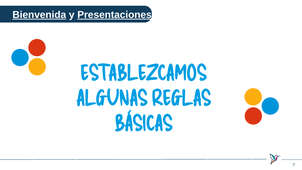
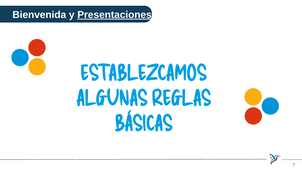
Bienvenida underline: present -> none (39, 15)
